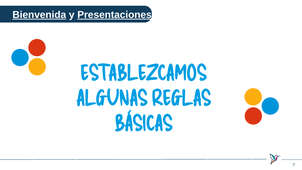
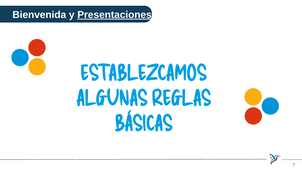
Bienvenida underline: present -> none (39, 15)
